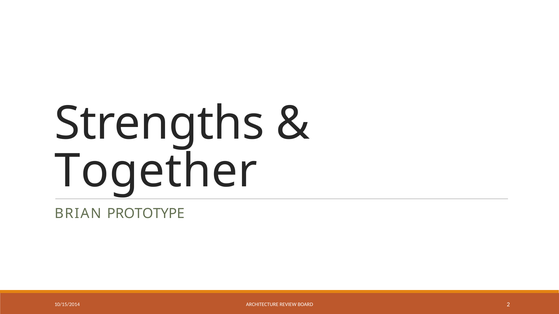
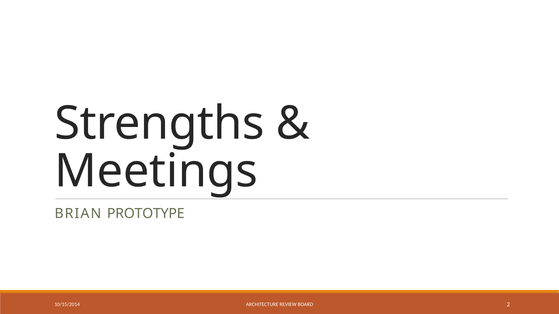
Together: Together -> Meetings (156, 171)
